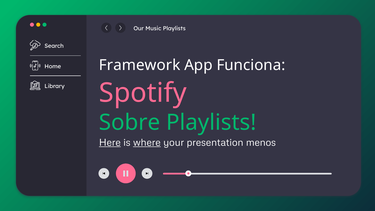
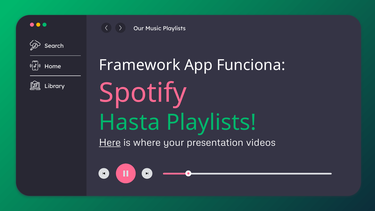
Sobre: Sobre -> Hasta (130, 122)
where underline: present -> none (147, 142)
menos: menos -> videos (261, 142)
